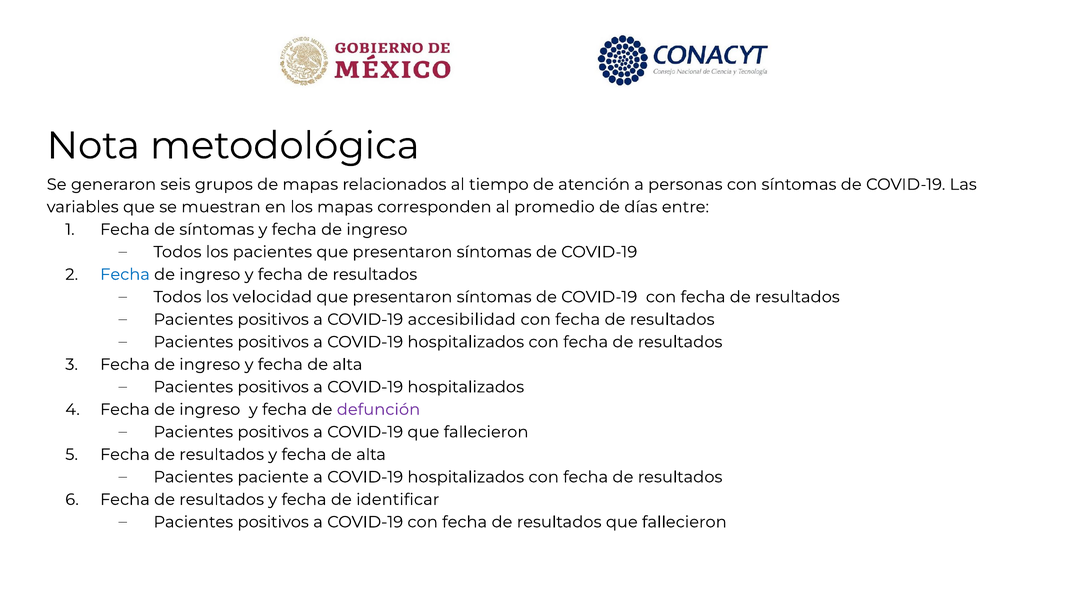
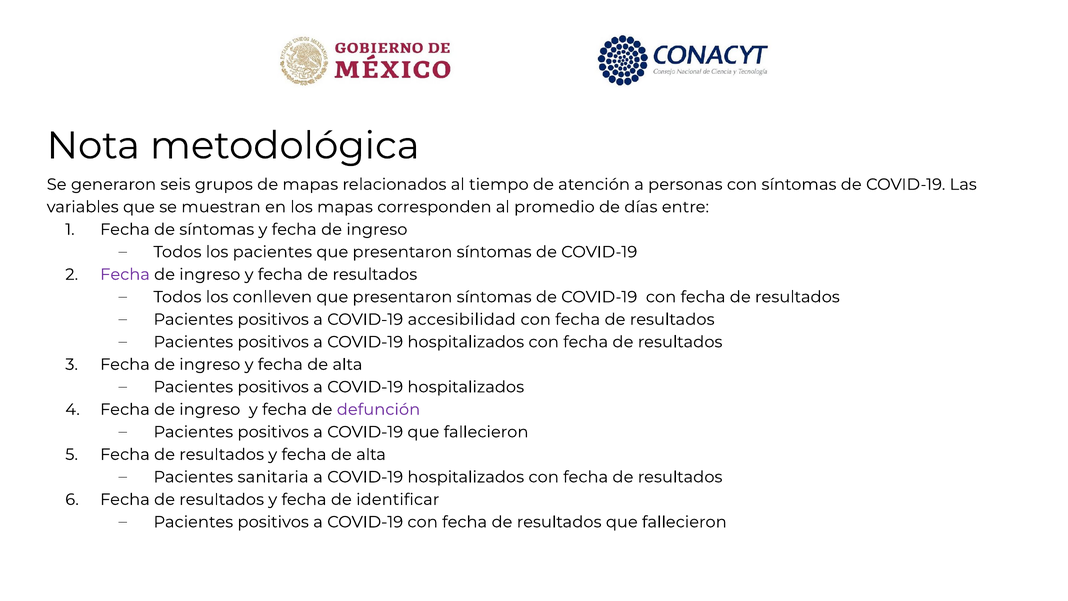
Fecha colour: blue -> purple (125, 274)
velocidad: velocidad -> conlleven (272, 297)
paciente: paciente -> sanitaria (273, 477)
